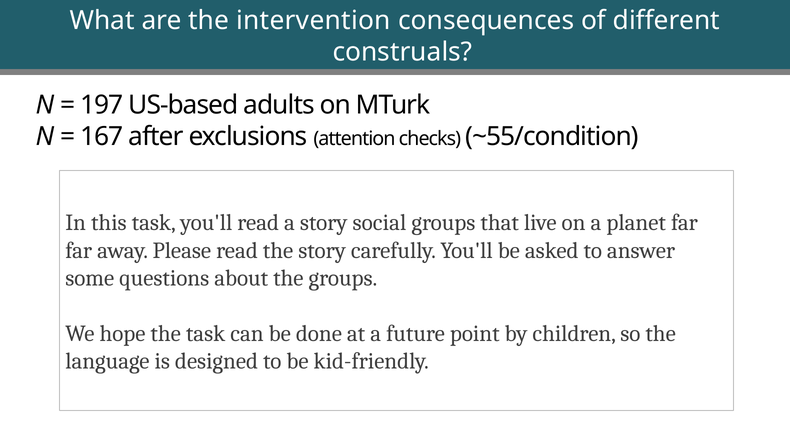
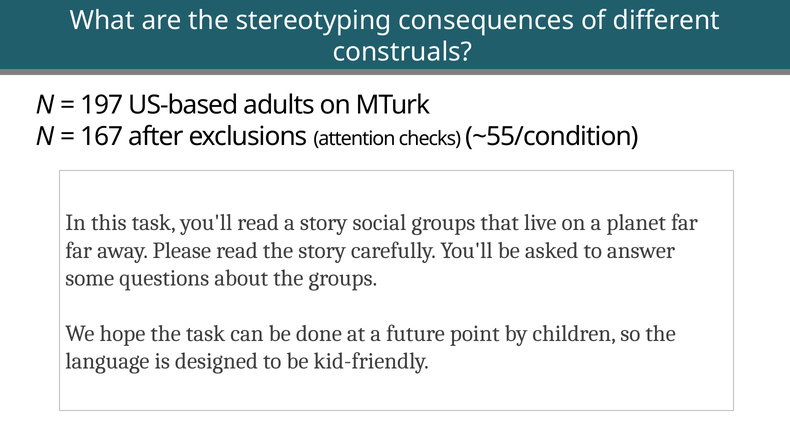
the intervention: intervention -> stereotyping (314, 21)
